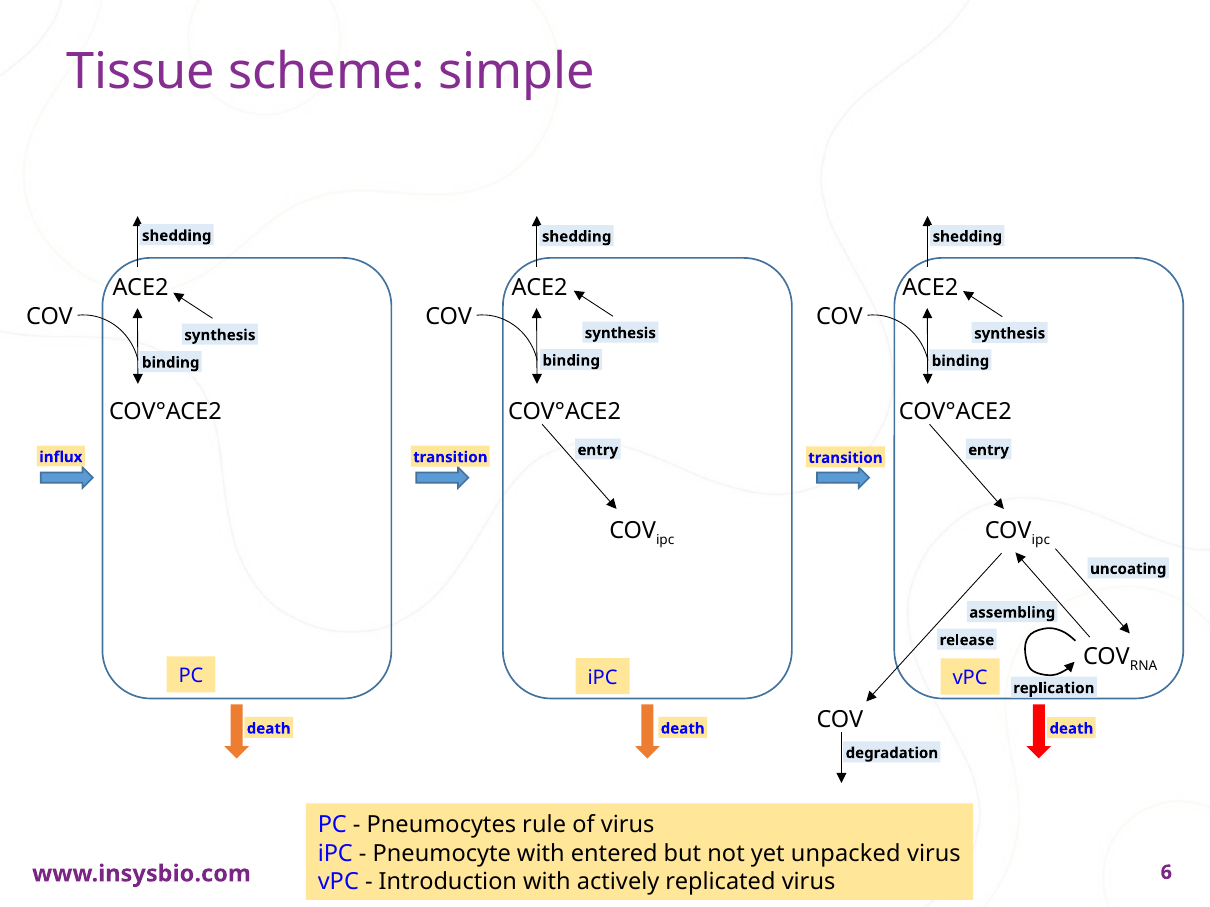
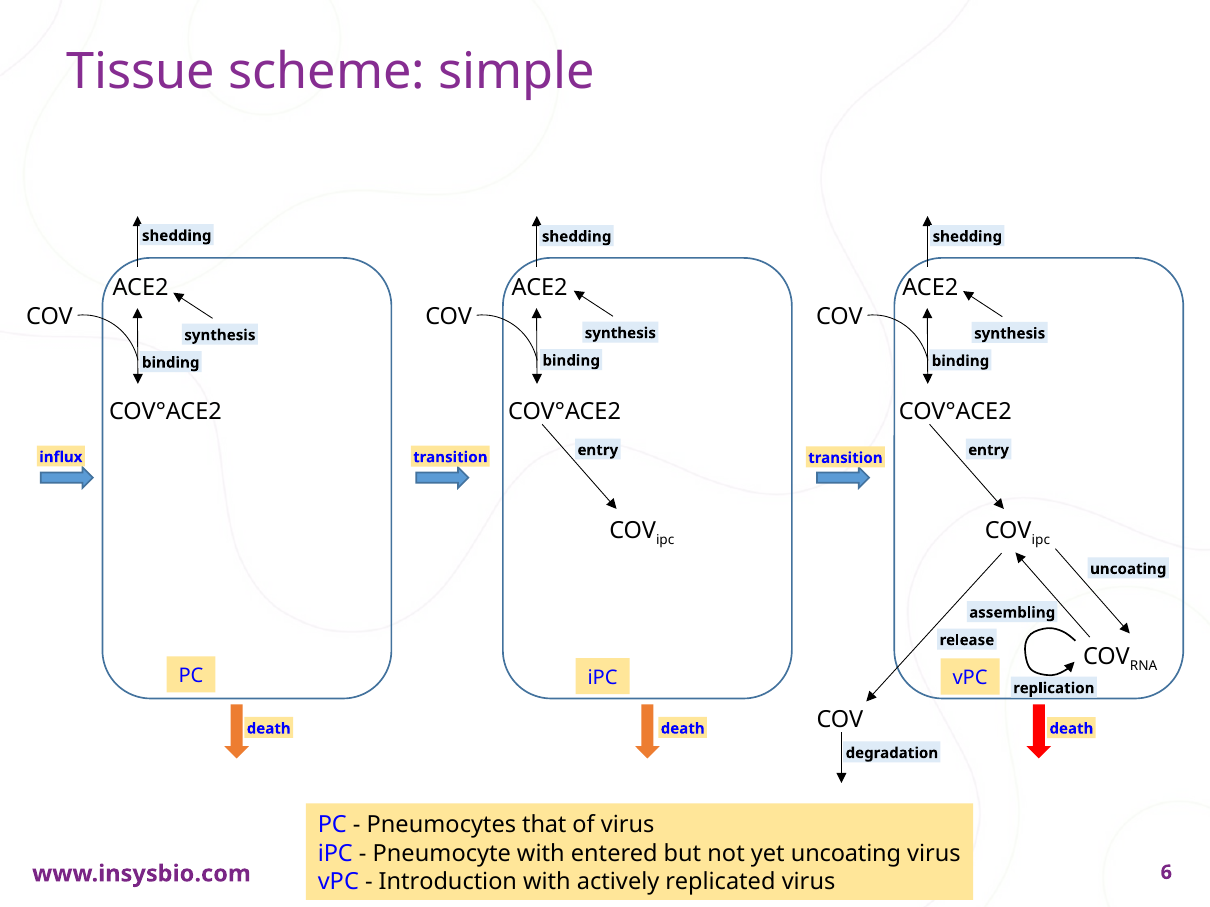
rule: rule -> that (544, 826)
yet unpacked: unpacked -> uncoating (846, 854)
